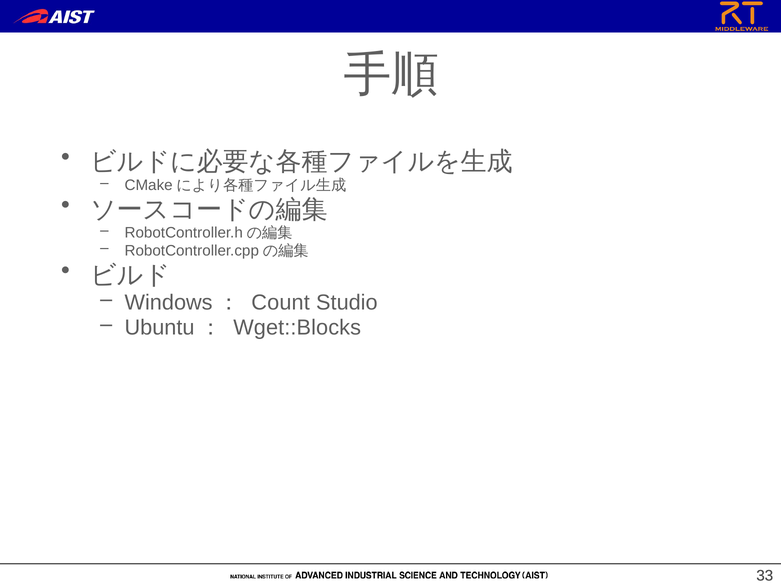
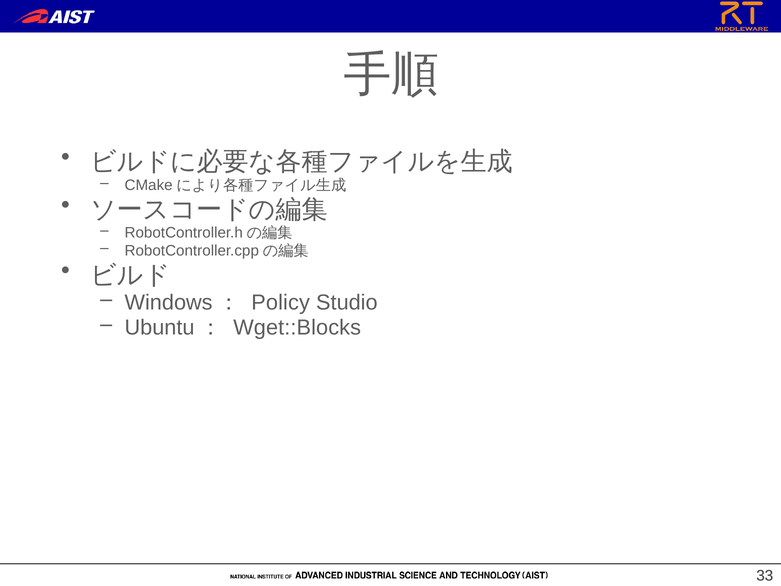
Count: Count -> Policy (281, 302)
